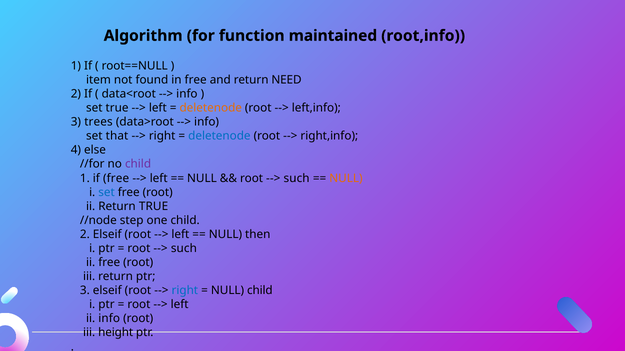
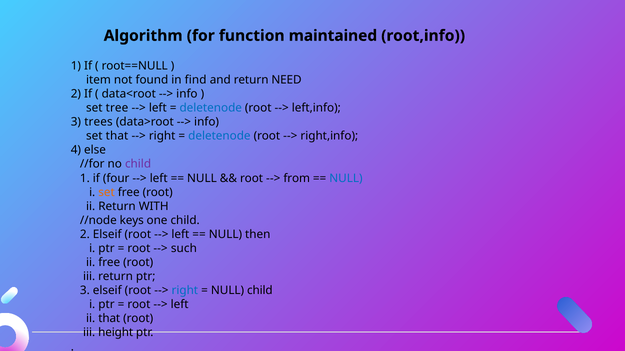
in free: free -> find (196, 80)
set true: true -> tree (117, 108)
deletenode colour: orange -> blue (211, 108)
if free: free -> four (116, 178)
such: such -> from (297, 178)
NULL colour: orange -> blue (346, 178)
set colour: blue -> orange (107, 193)
Return TRUE: TRUE -> WITH (154, 207)
step: step -> keys (132, 221)
ii info: info -> that (109, 319)
